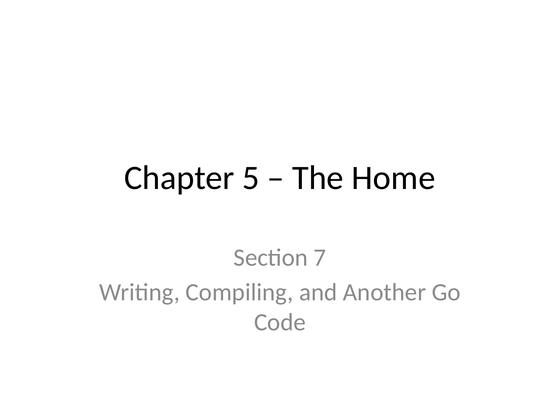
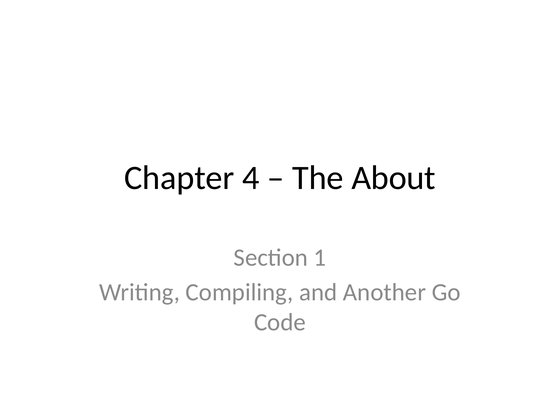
5: 5 -> 4 (251, 178)
Home: Home -> About (394, 178)
7: 7 -> 1 (320, 257)
